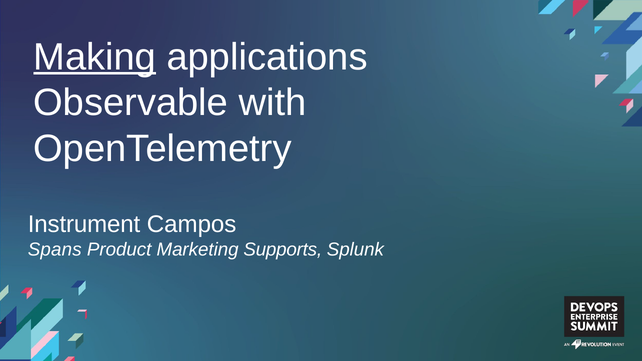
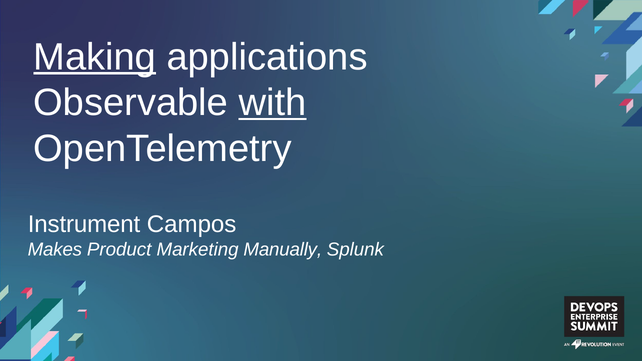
with underline: none -> present (273, 103)
Spans: Spans -> Makes (55, 250)
Supports: Supports -> Manually (283, 250)
